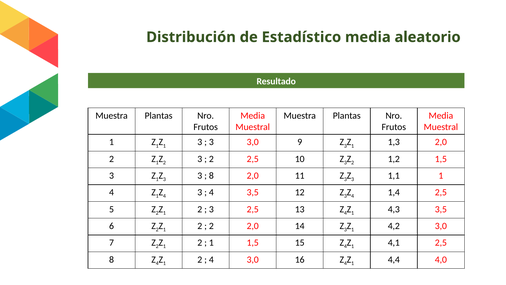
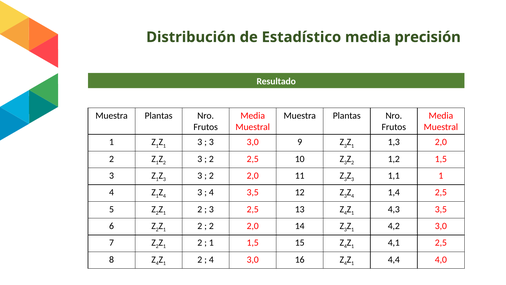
aleatorio: aleatorio -> precisión (428, 37)
8: 8 -> 2 (211, 175)
